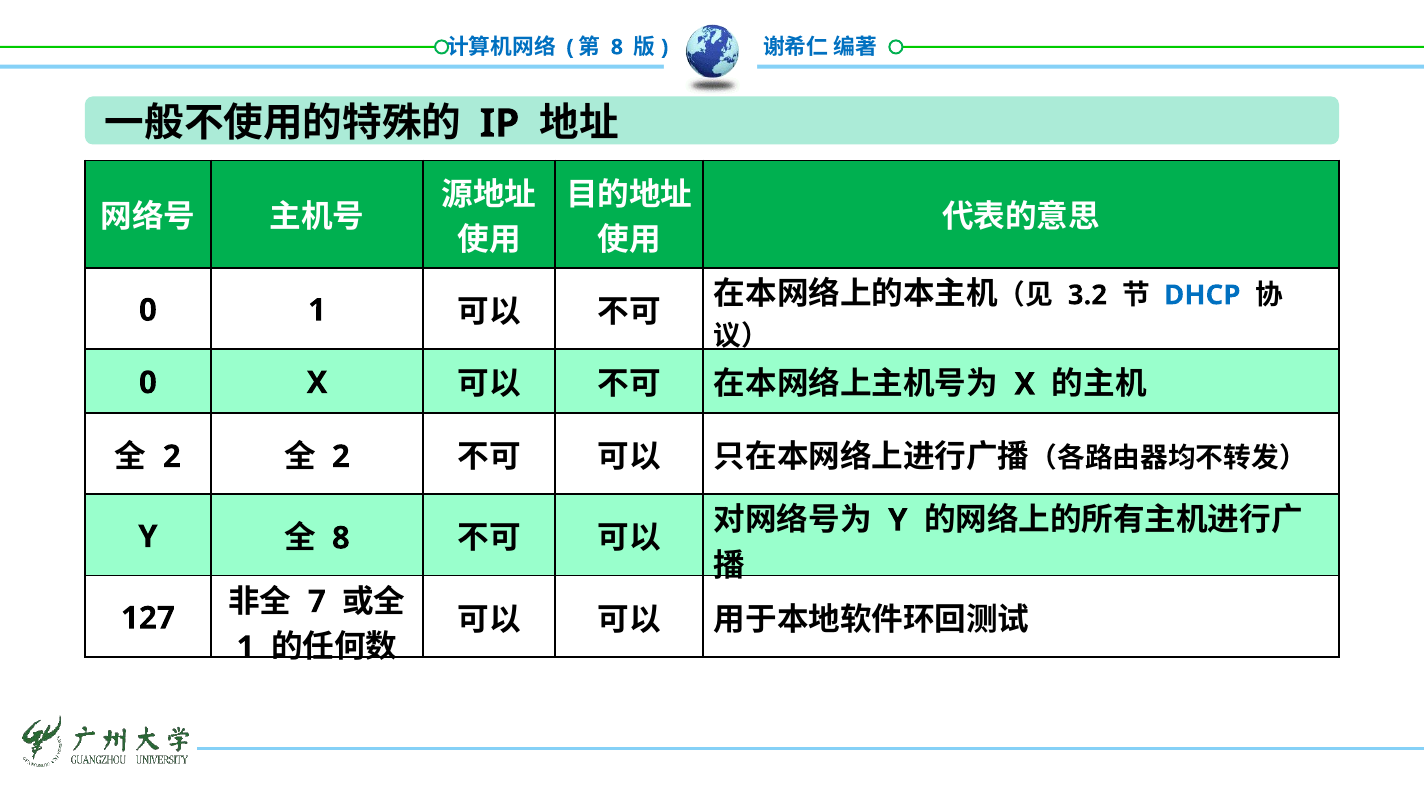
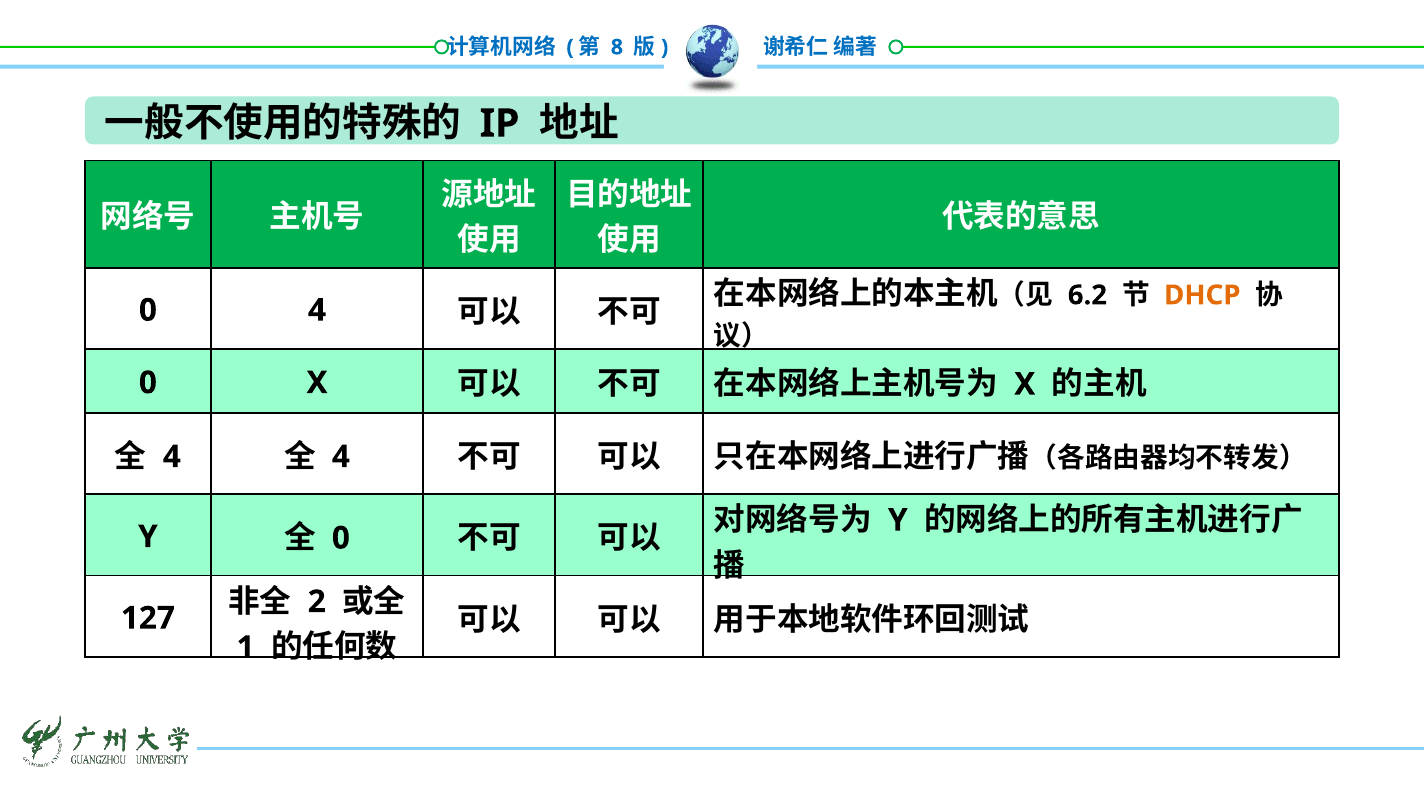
3.2: 3.2 -> 6.2 (1087, 295)
DHCP colour: blue -> orange (1202, 295)
0 1: 1 -> 4 (317, 310)
2: 2 -> 4 (172, 457)
2: 2 -> 4 (341, 457)
8: 8 -> 0 (341, 538)
7: 7 -> 2 (317, 602)
